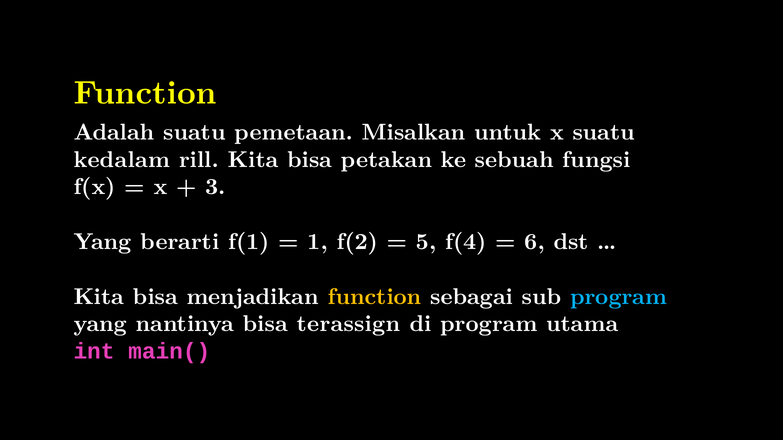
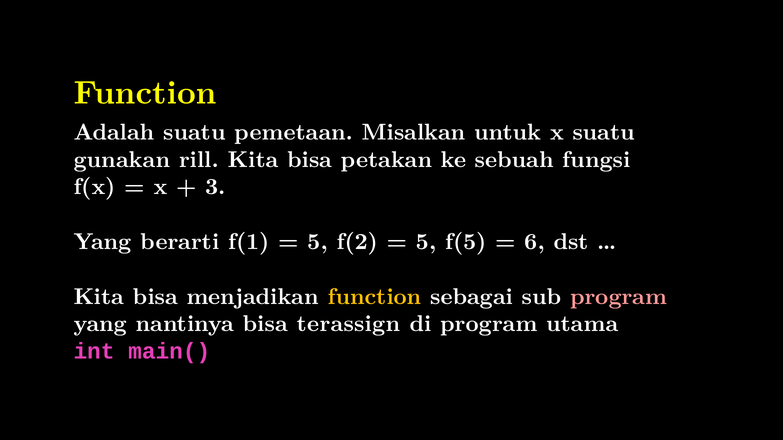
kedalam: kedalam -> gunakan (122, 160)
1: 1 -> 5 (318, 242)
f(4: f(4 -> f(5 (466, 242)
program colour: light blue -> pink (619, 297)
